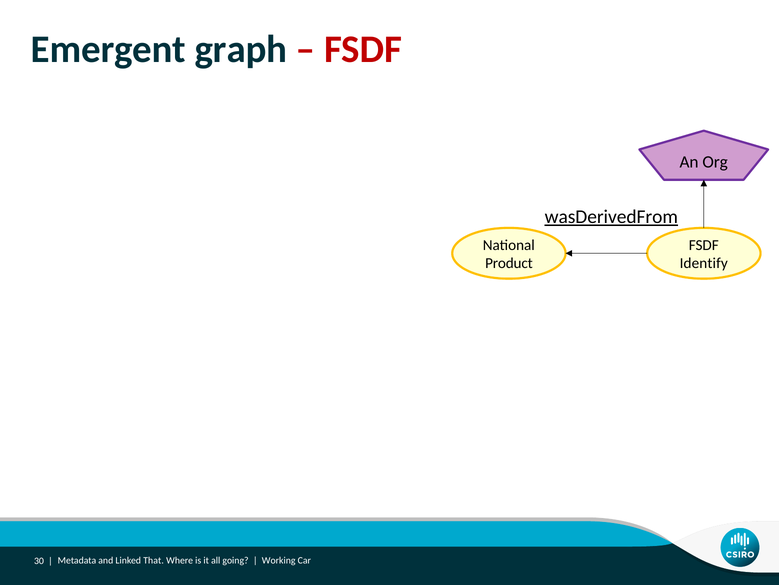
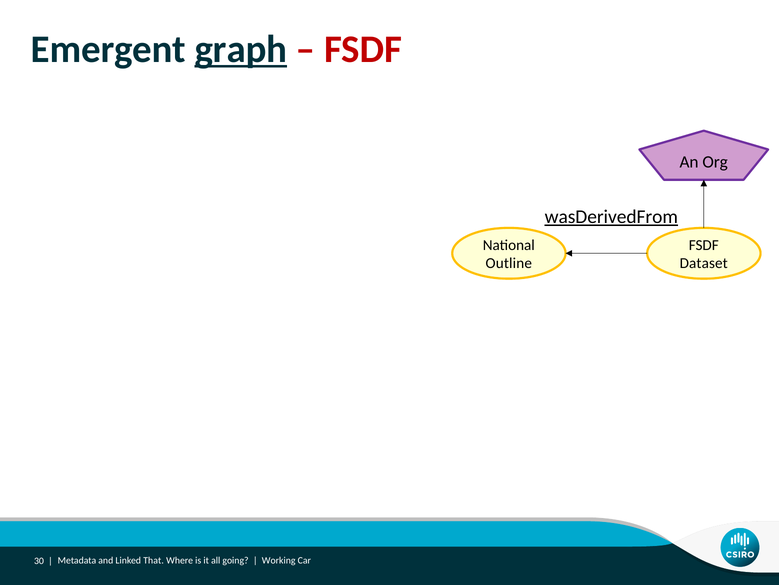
graph underline: none -> present (241, 49)
Product: Product -> Outline (509, 263)
Identify: Identify -> Dataset (704, 263)
